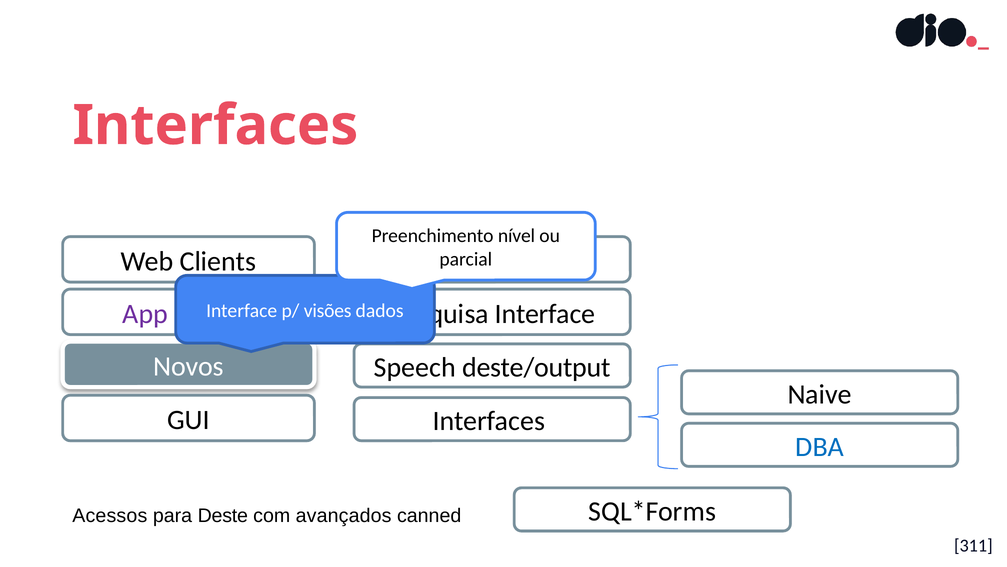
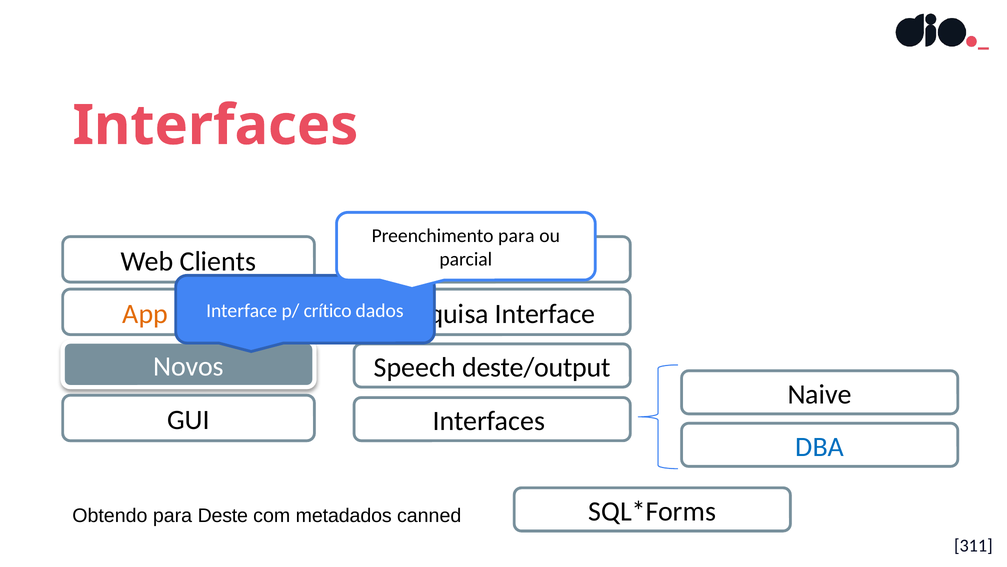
Preenchimento nível: nível -> para (516, 236)
App colour: purple -> orange (145, 313)
visões: visões -> crítico (328, 310)
Acessos: Acessos -> Obtendo (110, 515)
avançados: avançados -> metadados (344, 515)
